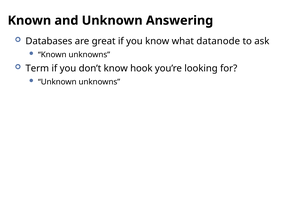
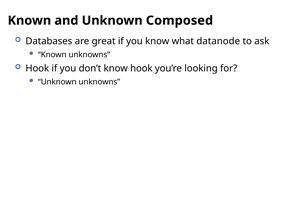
Answering: Answering -> Composed (179, 21)
Term: Term -> Hook (37, 69)
